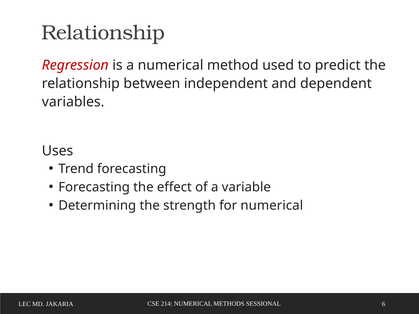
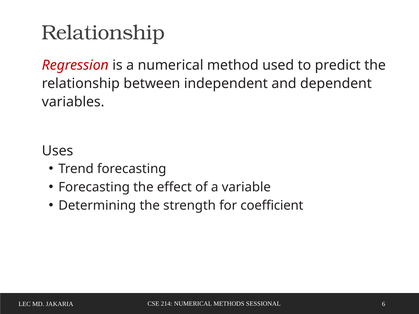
for numerical: numerical -> coefficient (272, 206)
